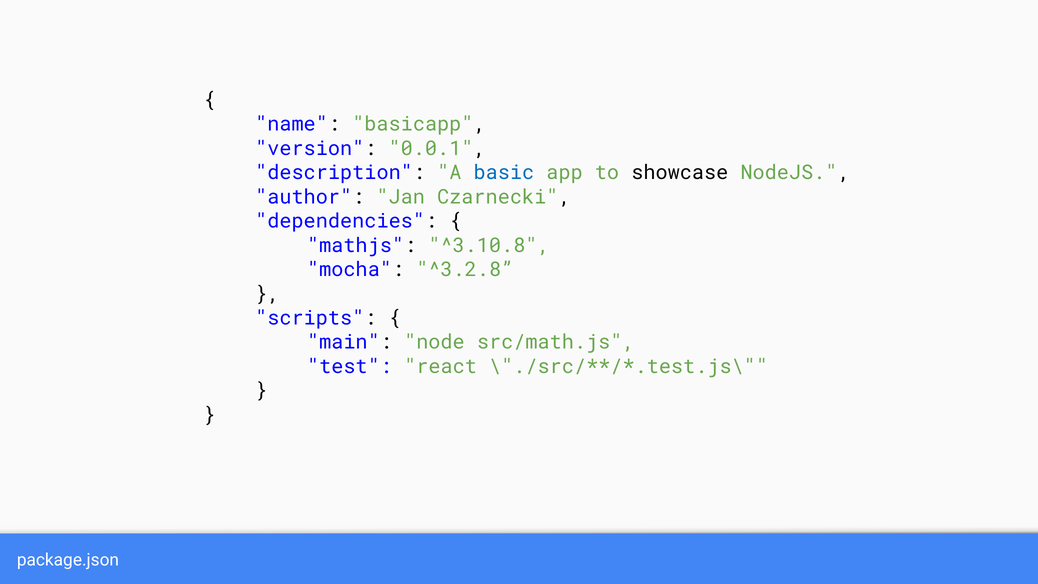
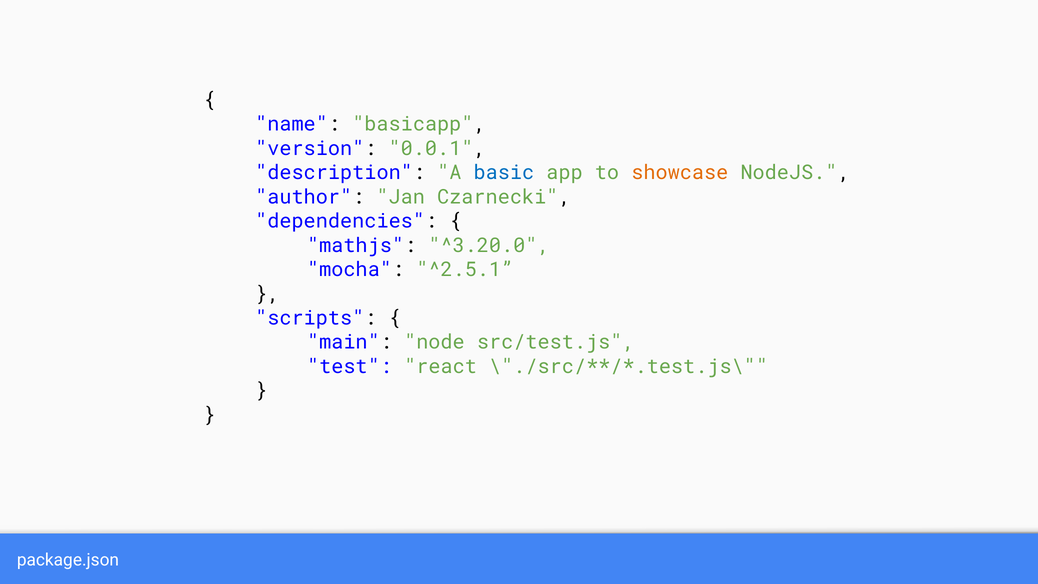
showcase colour: black -> orange (680, 173)
^3.10.8: ^3.10.8 -> ^3.20.0 (489, 245)
^3.2.8: ^3.2.8 -> ^2.5.1 (465, 270)
src/math.js: src/math.js -> src/test.js (556, 342)
